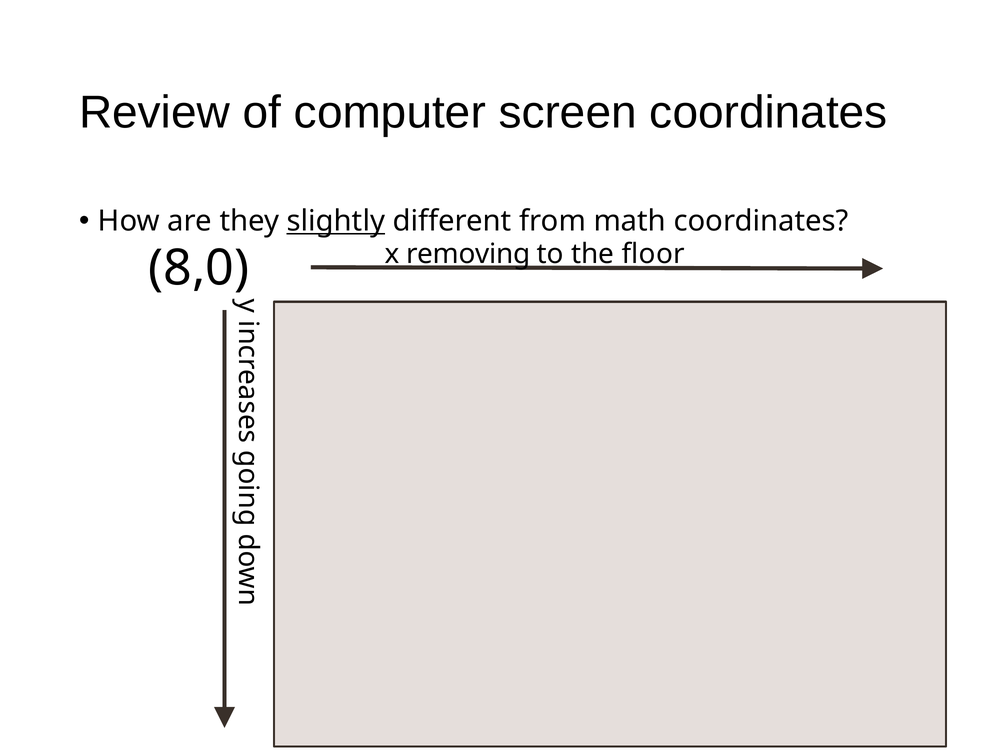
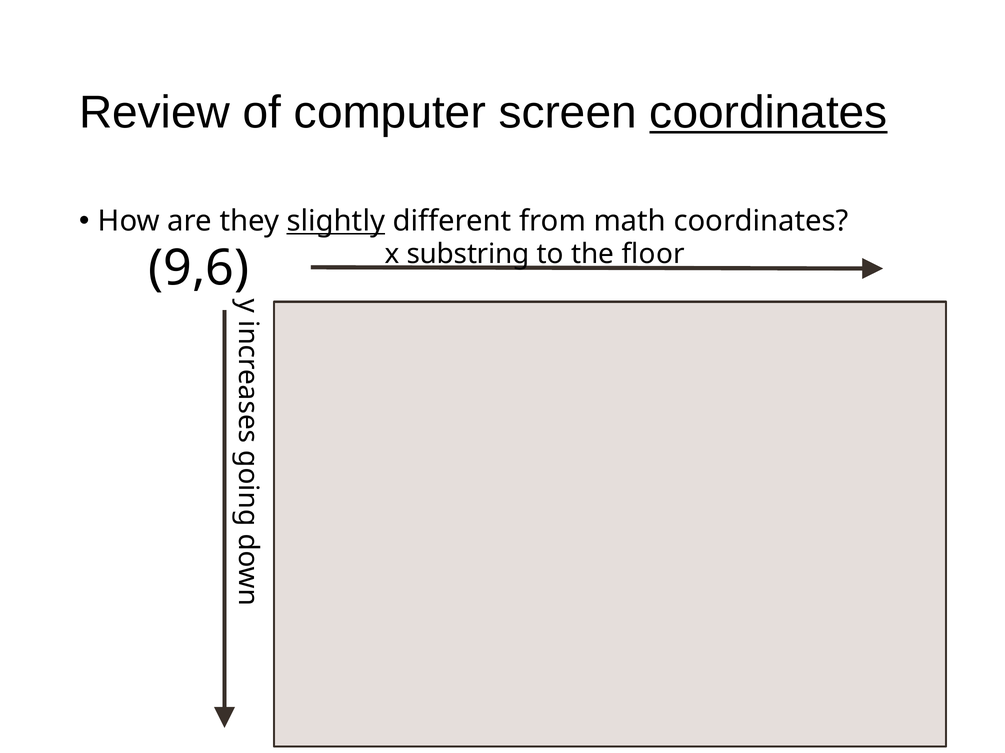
coordinates underline: none -> present (768, 113)
removing: removing -> substring (468, 254)
8,0: 8,0 -> 9,6 (199, 268)
